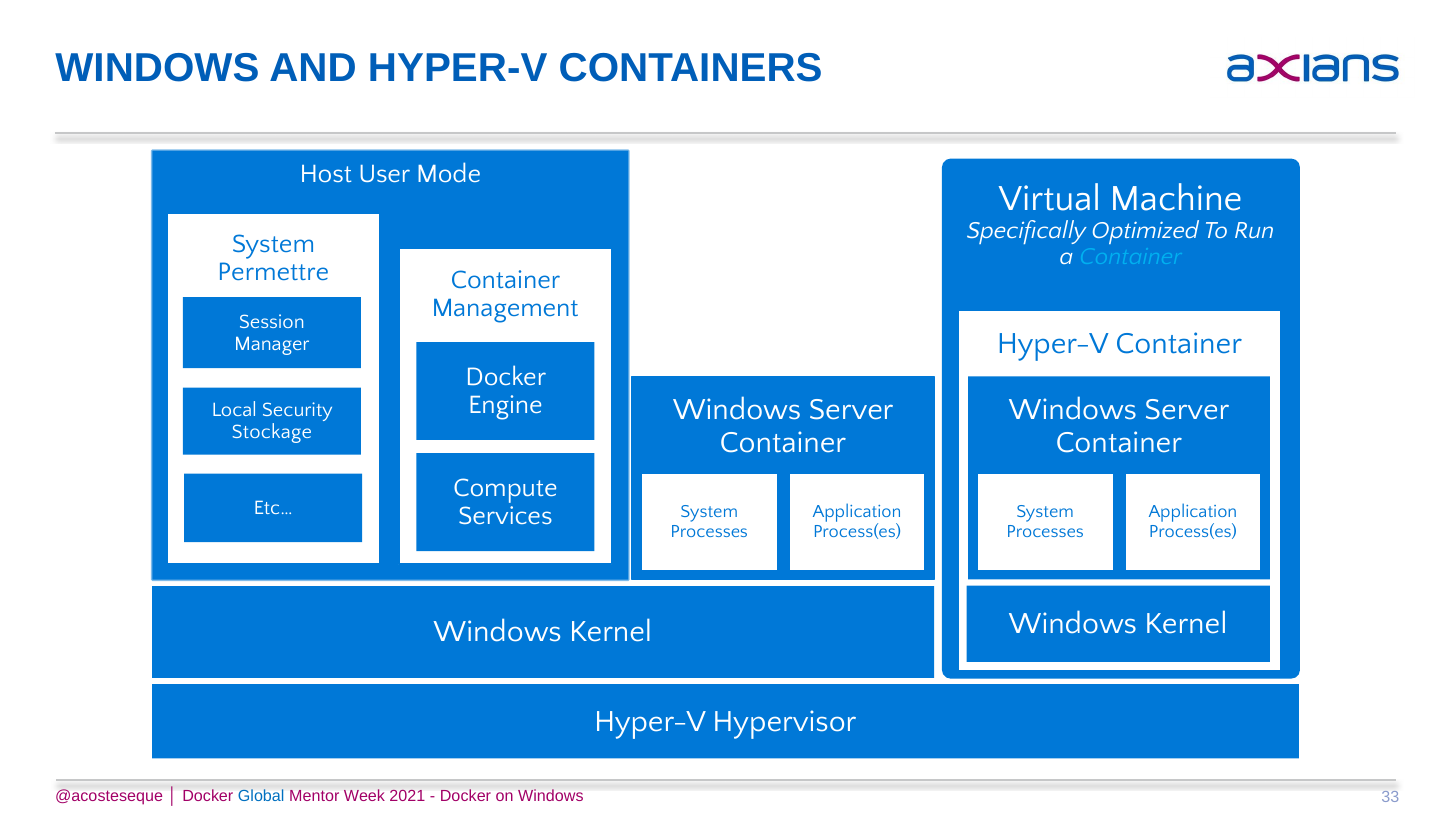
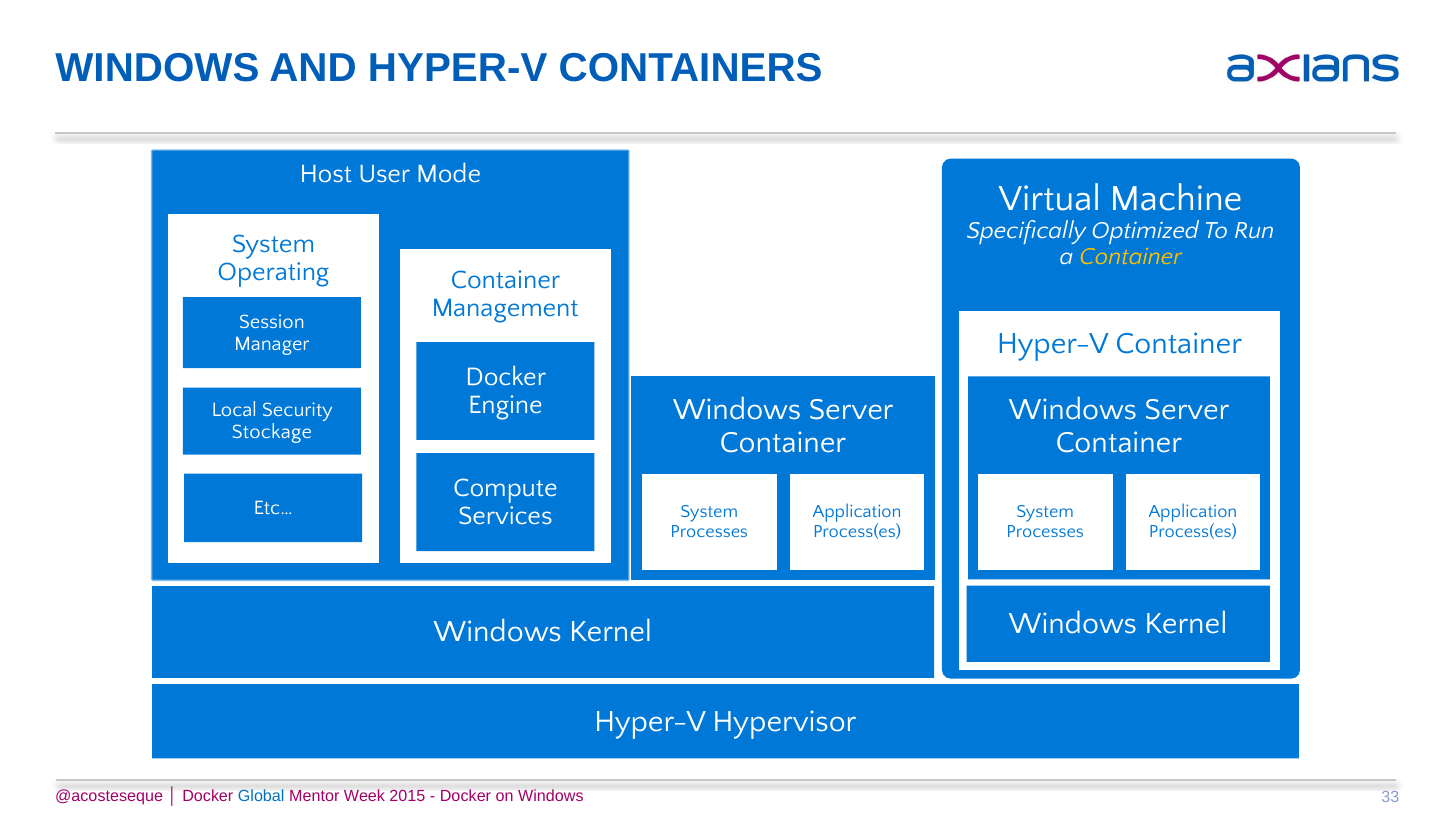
Container colour: light blue -> yellow (1131, 257)
Permettre: Permettre -> Operating (273, 272)
2021: 2021 -> 2015 (407, 797)
